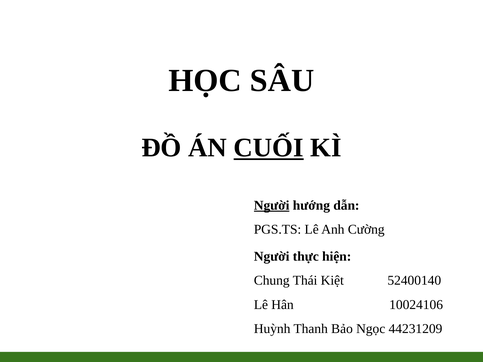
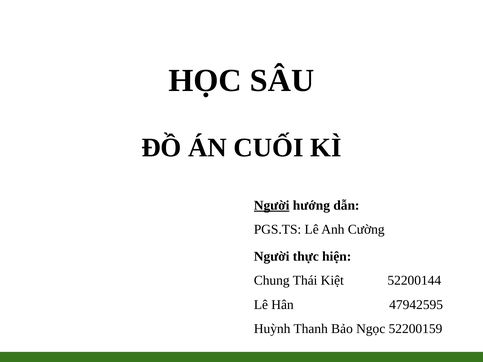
CUỐI underline: present -> none (269, 148)
52400140: 52400140 -> 52200144 (414, 281)
10024106: 10024106 -> 47942595 (416, 305)
44231209: 44231209 -> 52200159 (415, 329)
